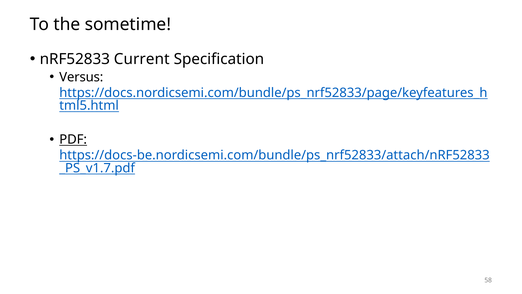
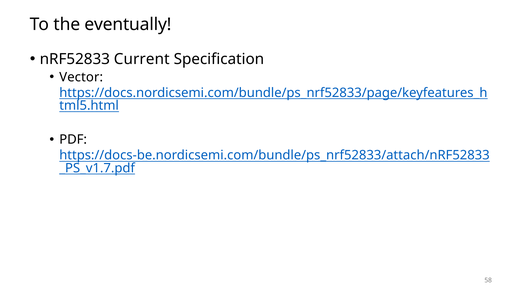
sometime: sometime -> eventually (128, 24)
Versus: Versus -> Vector (81, 77)
PDF underline: present -> none (73, 139)
